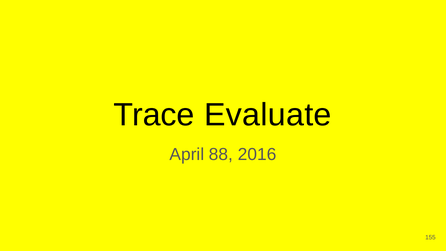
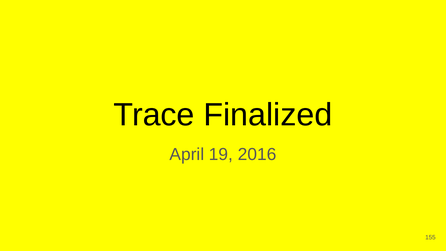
Evaluate: Evaluate -> Finalized (268, 115)
88: 88 -> 19 (221, 154)
